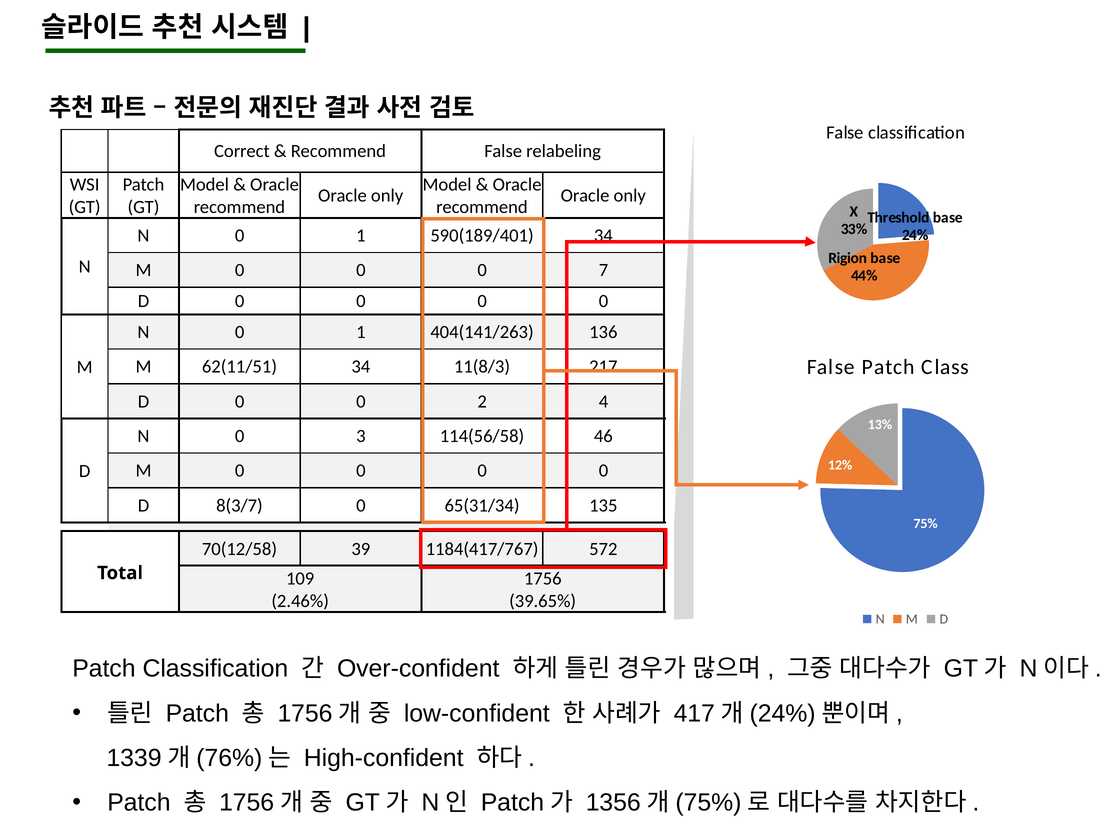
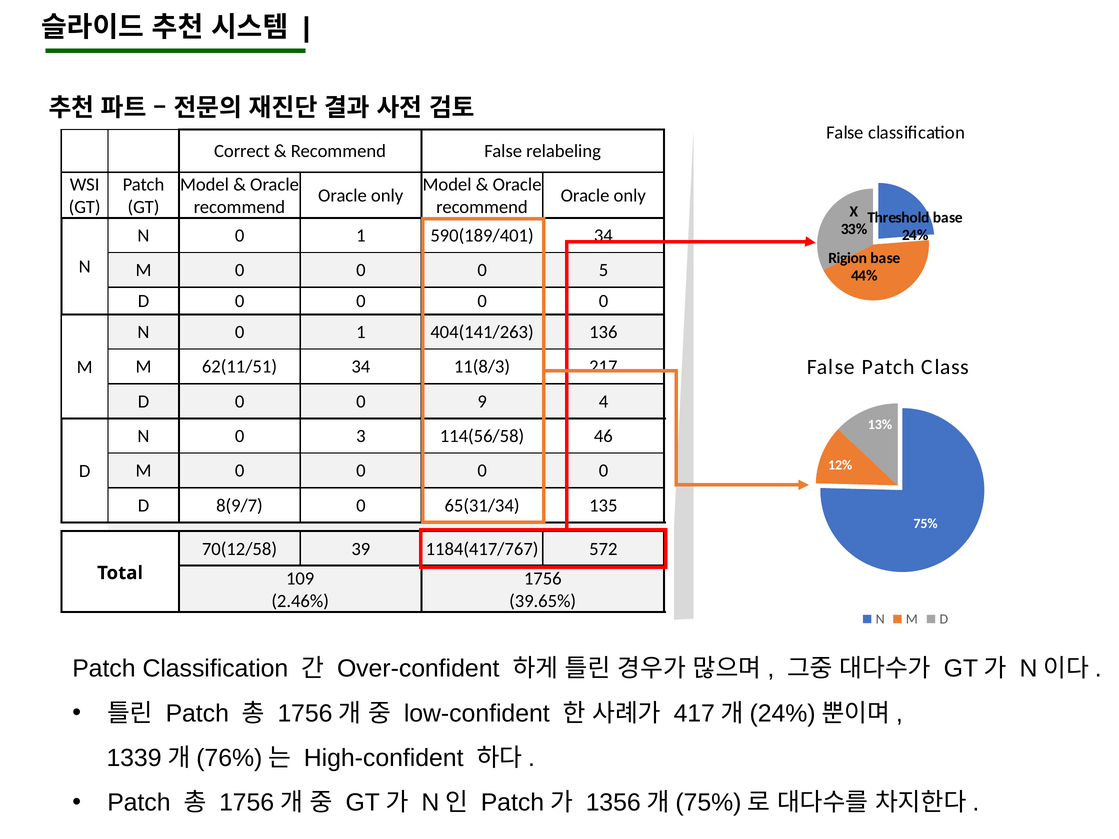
7: 7 -> 5 (603, 270)
2: 2 -> 9 (482, 402)
8(3/7: 8(3/7 -> 8(9/7 (239, 506)
